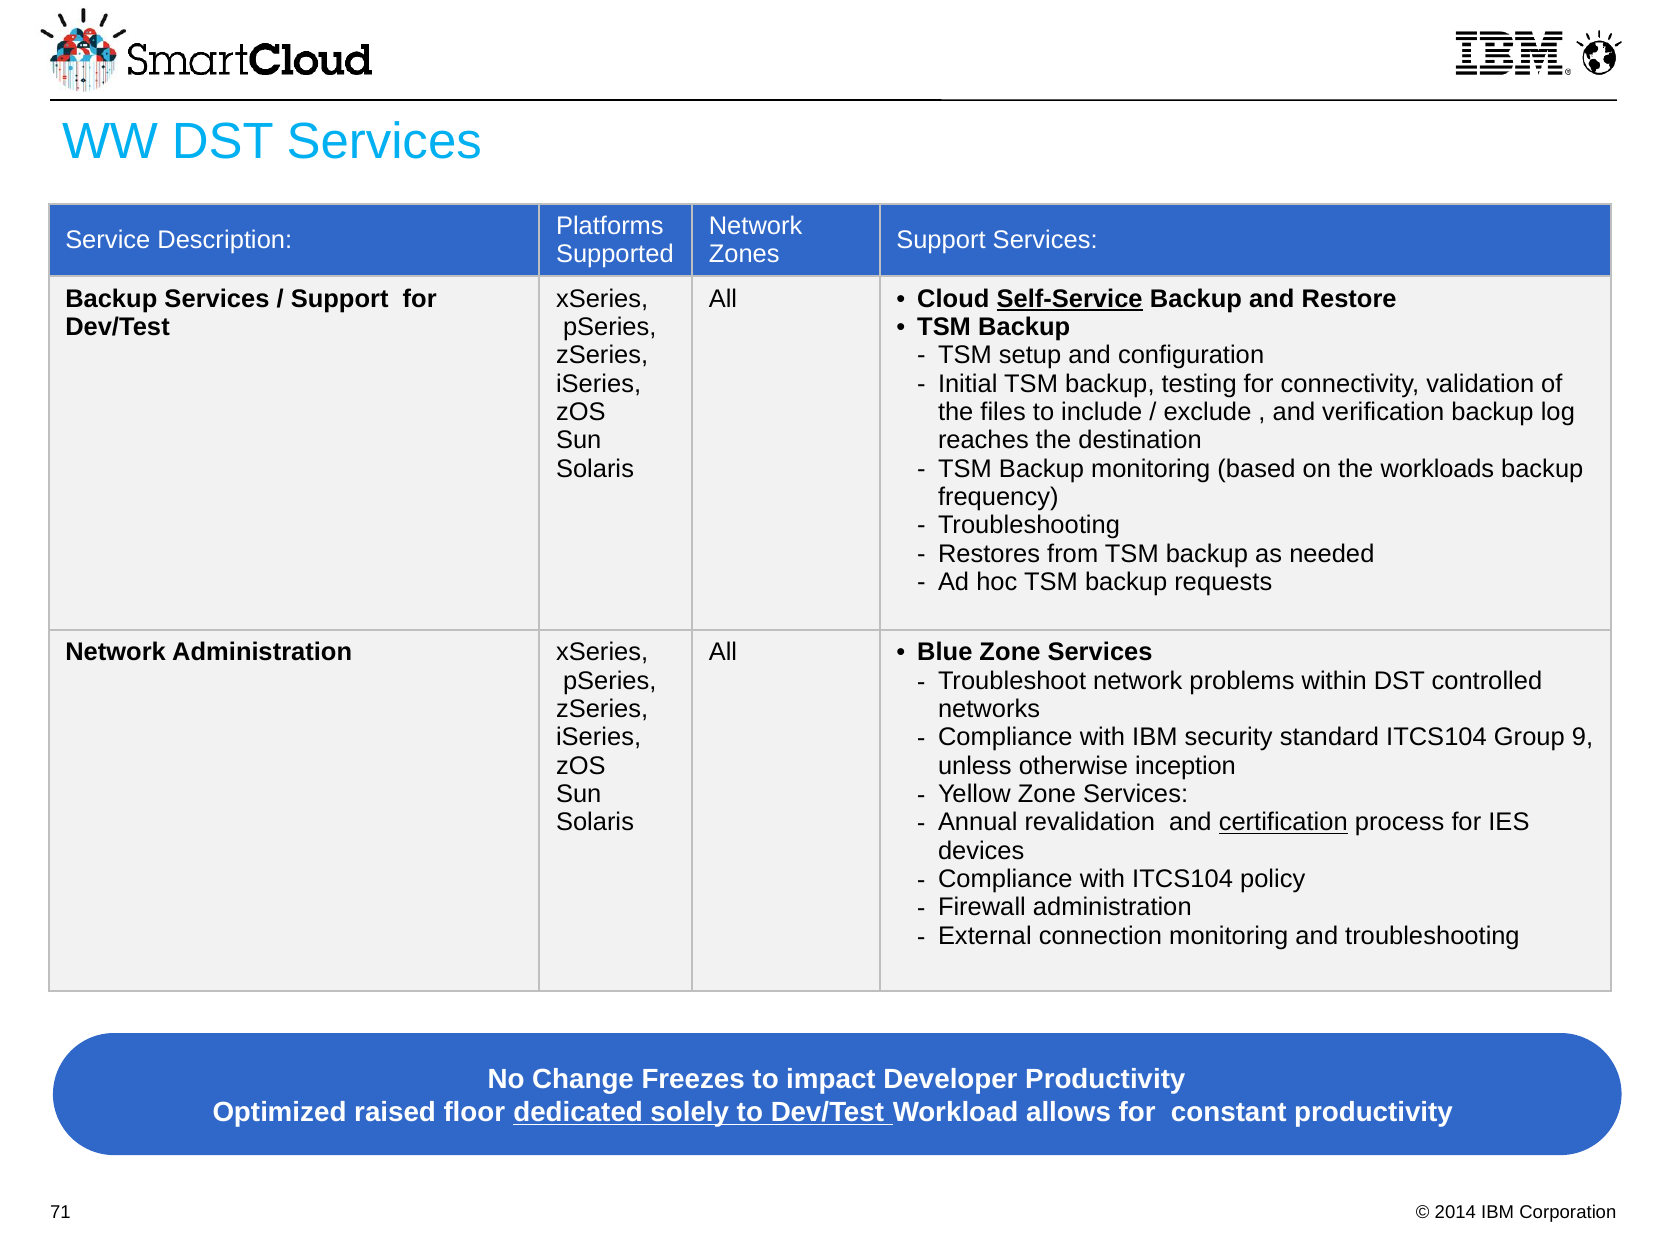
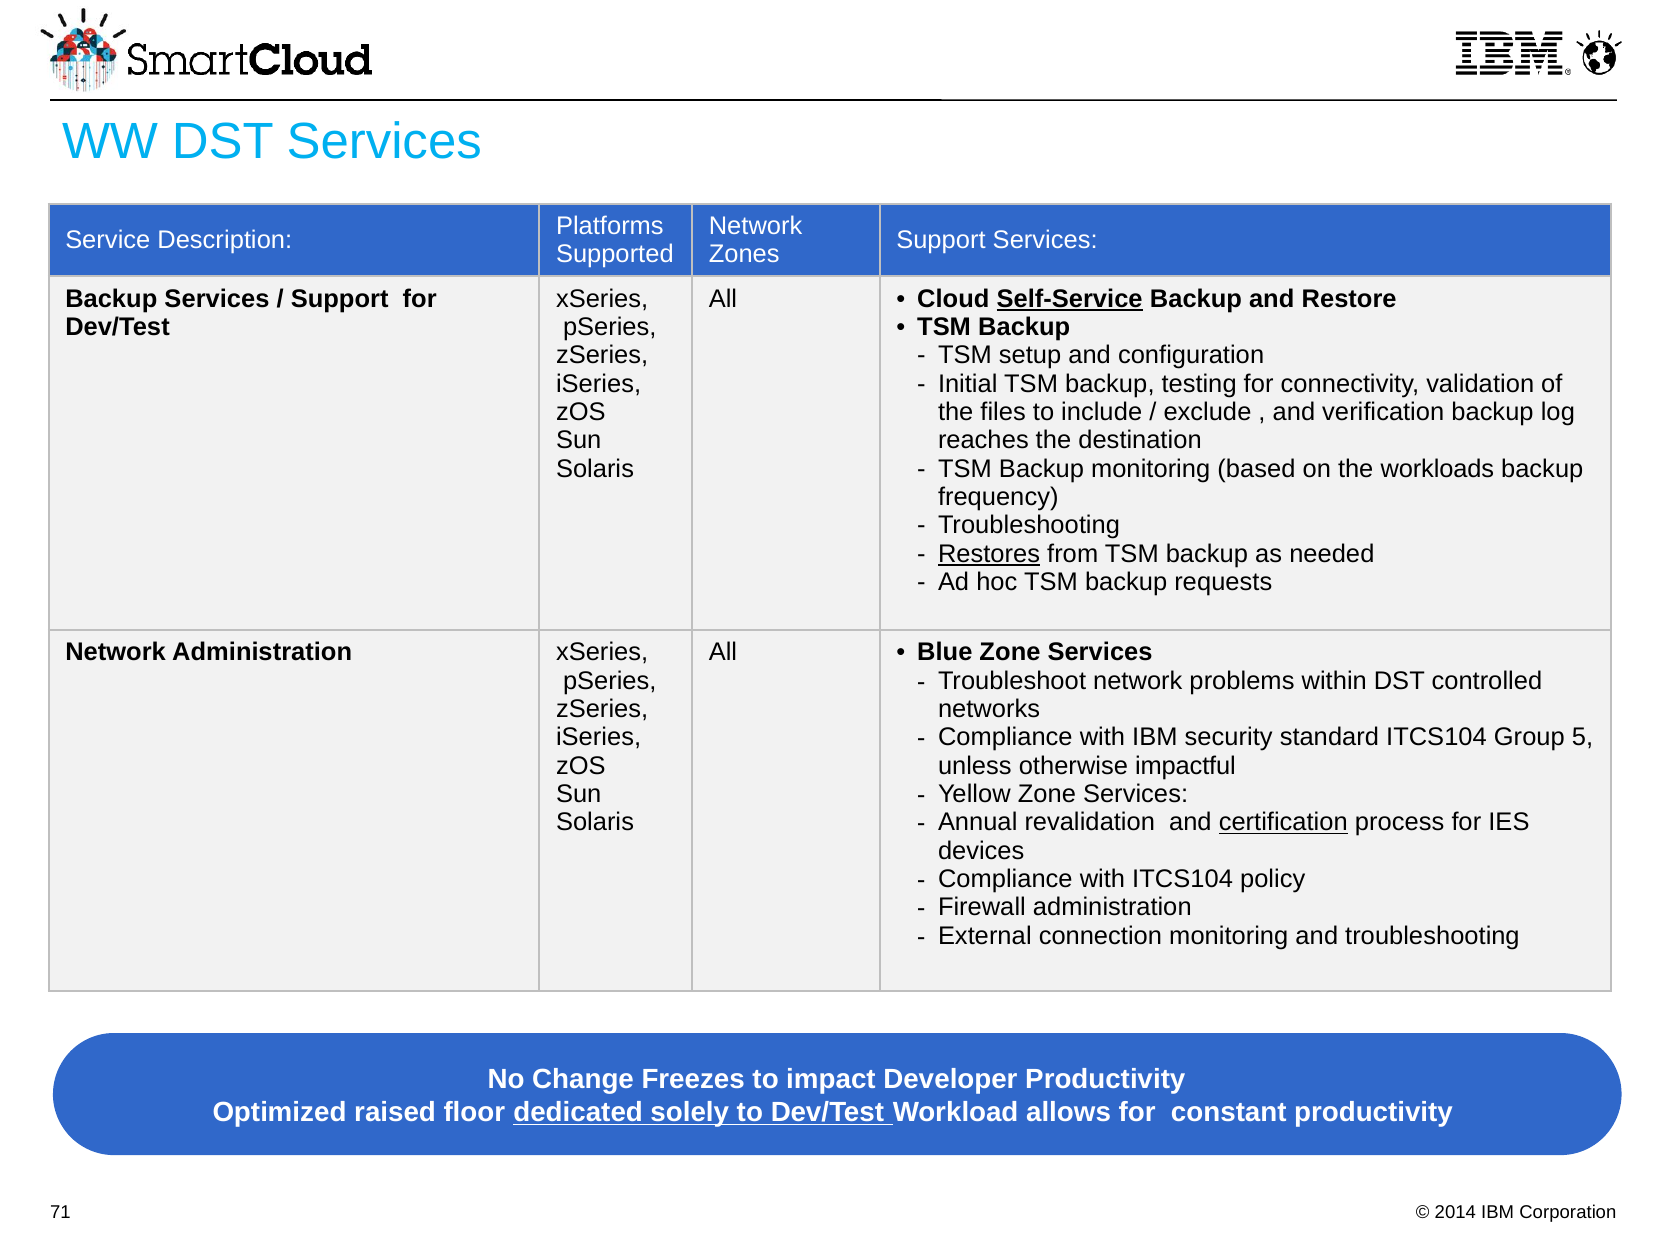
Restores underline: none -> present (989, 554)
9: 9 -> 5 (1583, 738)
inception: inception -> impactful (1185, 766)
